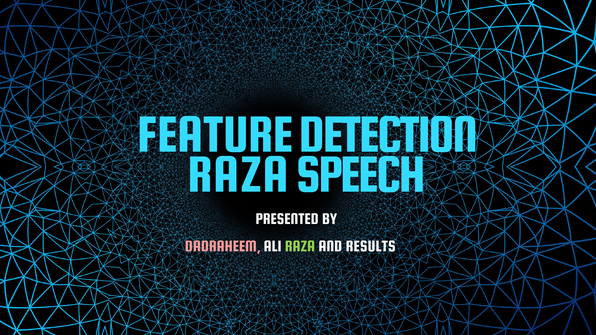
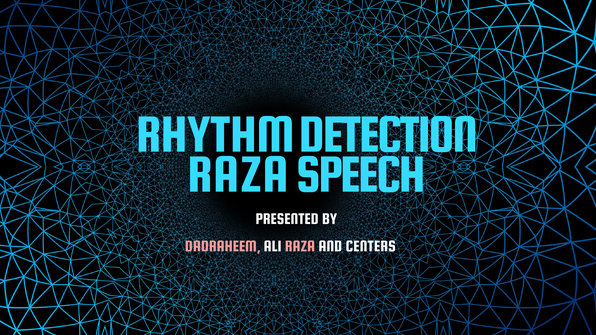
FEATURE: FEATURE -> RHYTHM (215, 134)
RAZA colour: light green -> pink (300, 246)
RESULTS: RESULTS -> CENTERS (371, 246)
